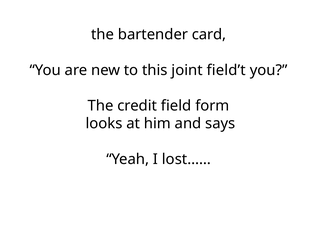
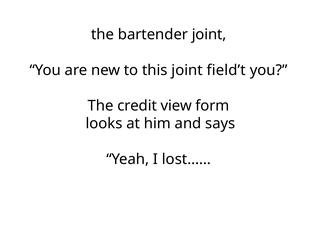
bartender card: card -> joint (209, 35)
field: field -> view (176, 106)
